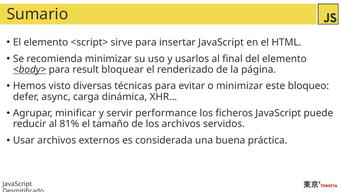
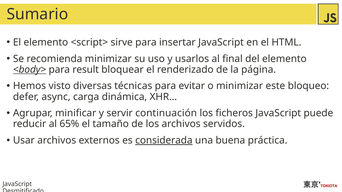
performance: performance -> continuación (166, 113)
81%: 81% -> 65% (69, 124)
considerada underline: none -> present (164, 141)
